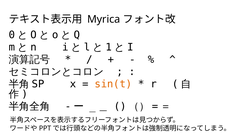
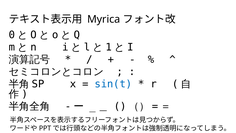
sin(t colour: orange -> blue (113, 84)
